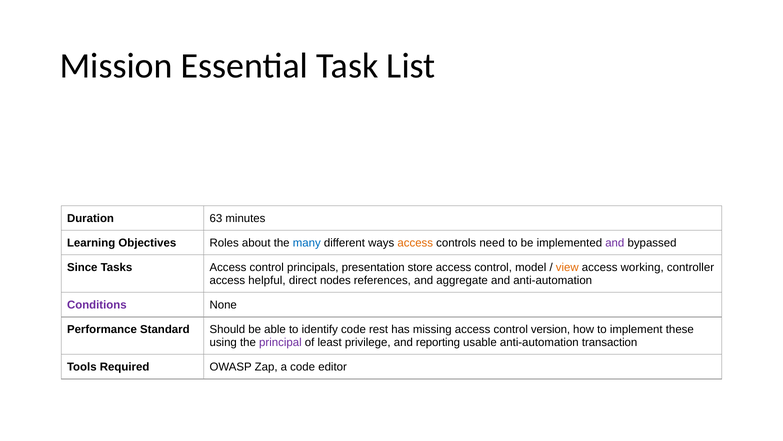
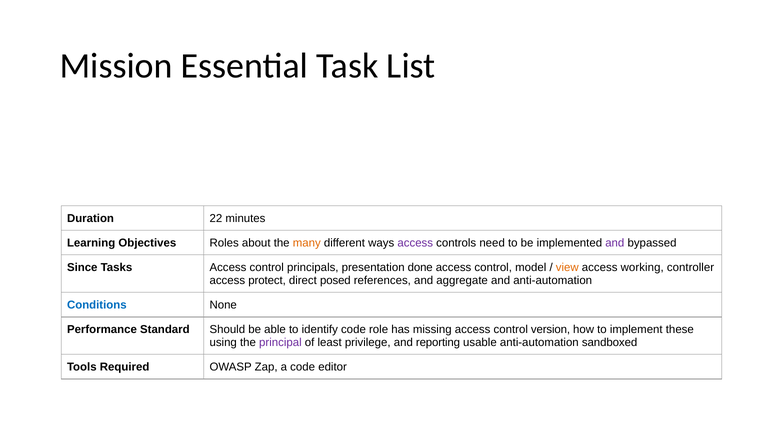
63: 63 -> 22 (216, 218)
many colour: blue -> orange (307, 243)
access colour: orange -> purple (415, 243)
store: store -> done (420, 267)
helpful: helpful -> protect (267, 280)
nodes: nodes -> posed (335, 280)
Conditions colour: purple -> blue (97, 304)
rest: rest -> role (379, 329)
transaction: transaction -> sandboxed (610, 342)
